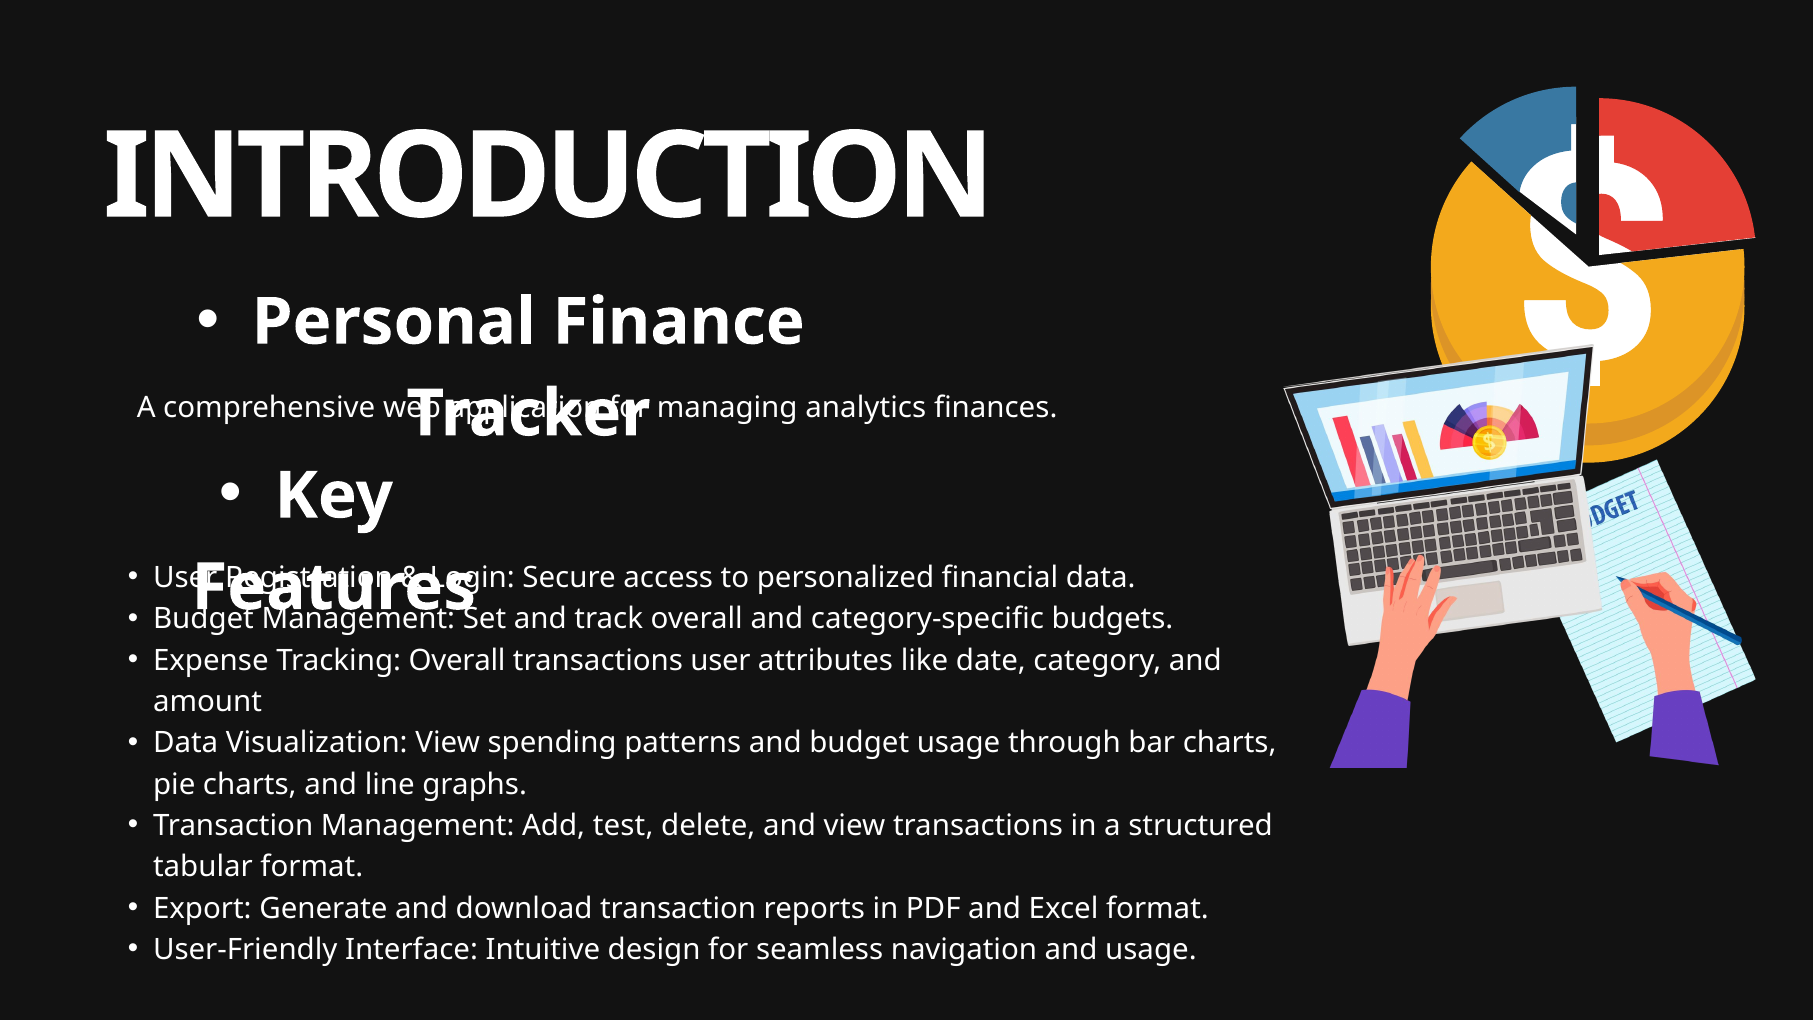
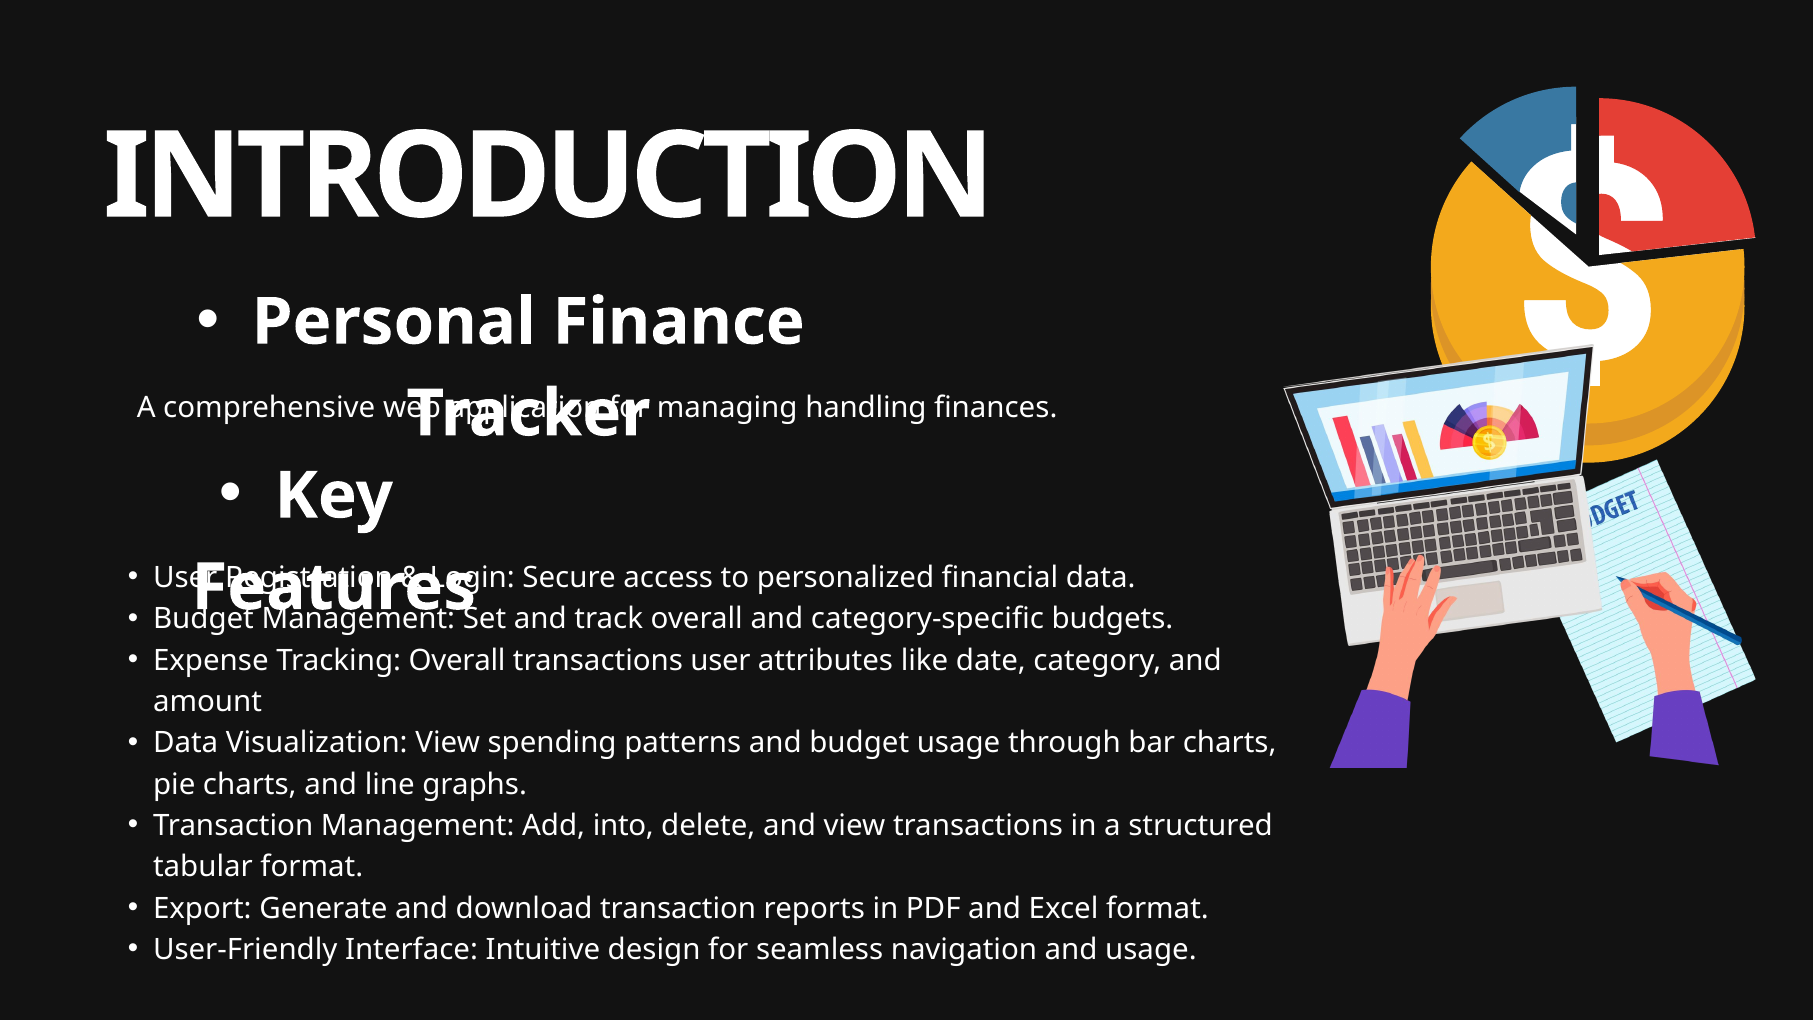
analytics: analytics -> handling (866, 408)
test: test -> into (623, 826)
